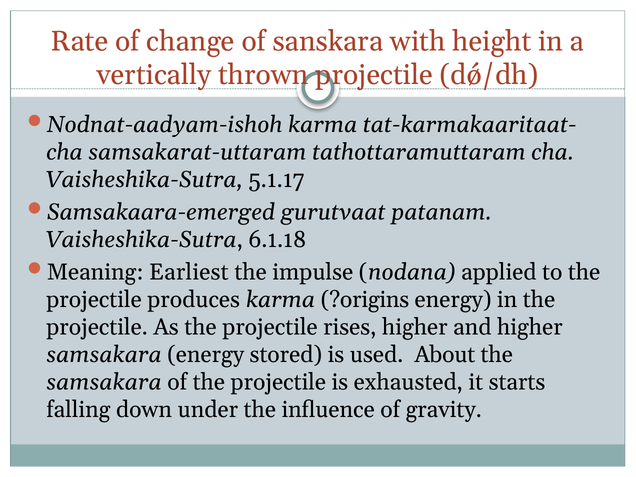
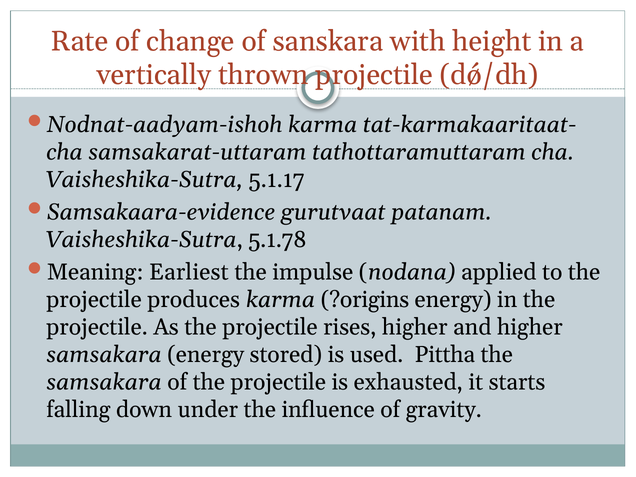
Samsakaara-emerged: Samsakaara-emerged -> Samsakaara-evidence (161, 212)
6.1.18: 6.1.18 -> 5.1.78 (278, 240)
About: About -> Pittha (445, 355)
